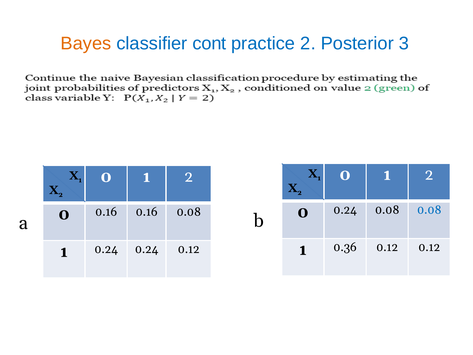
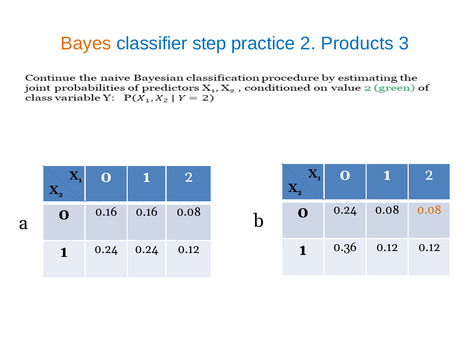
cont: cont -> step (209, 43)
Posterior: Posterior -> Products (357, 43)
0.08 colour: blue -> orange (429, 210)
